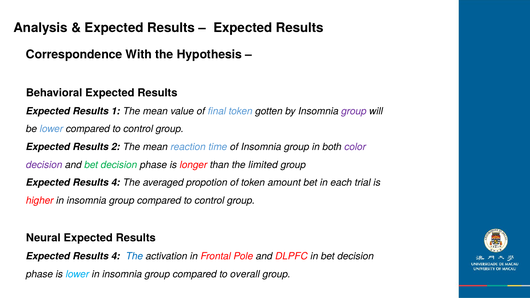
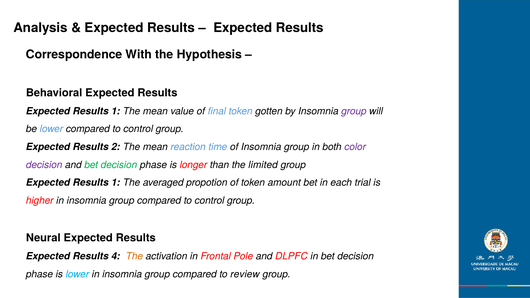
4: 4 -> 1 (116, 183)
The colour: blue -> orange (134, 256)
overall: overall -> review (245, 274)
